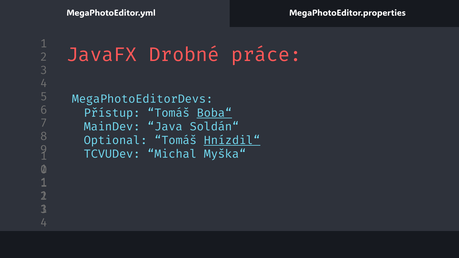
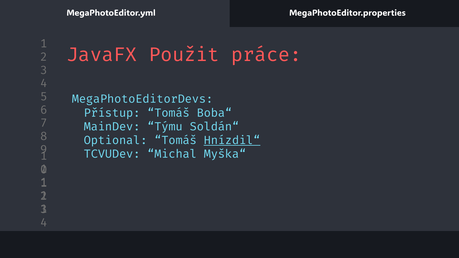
Drobné: Drobné -> Použit (184, 55)
Boba“ underline: present -> none (214, 113)
Java: Java -> Týmu (165, 127)
